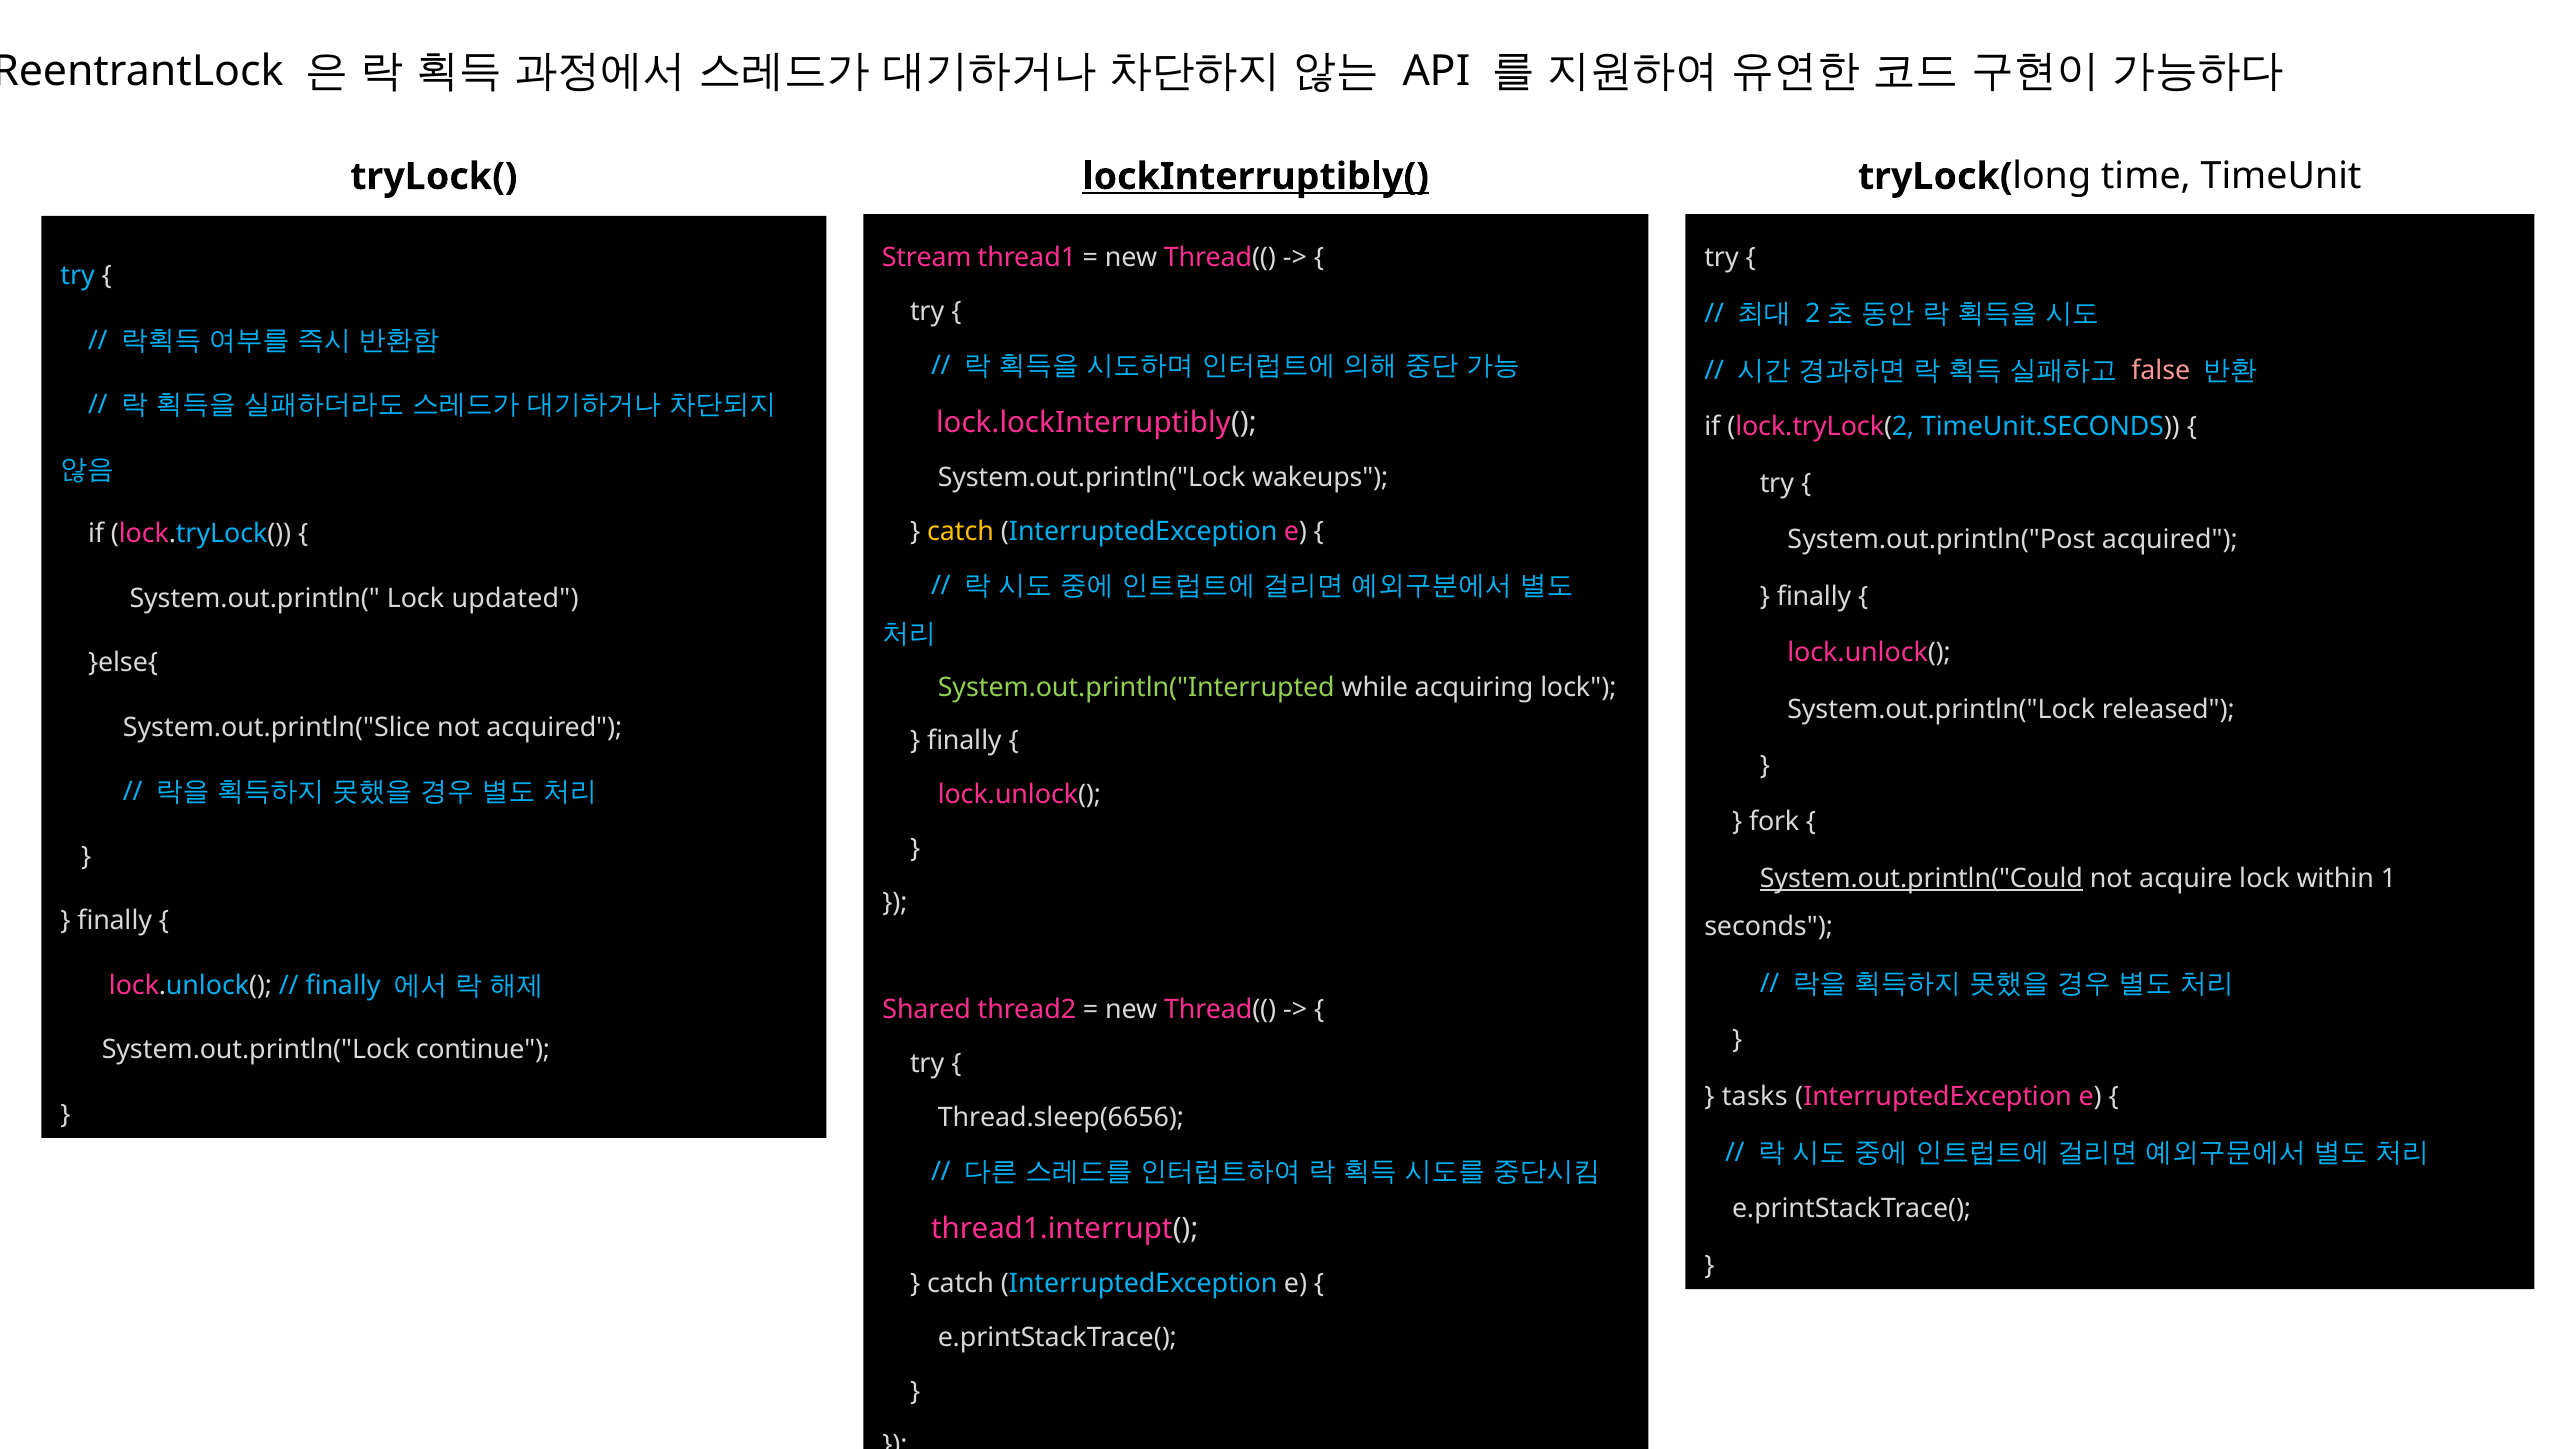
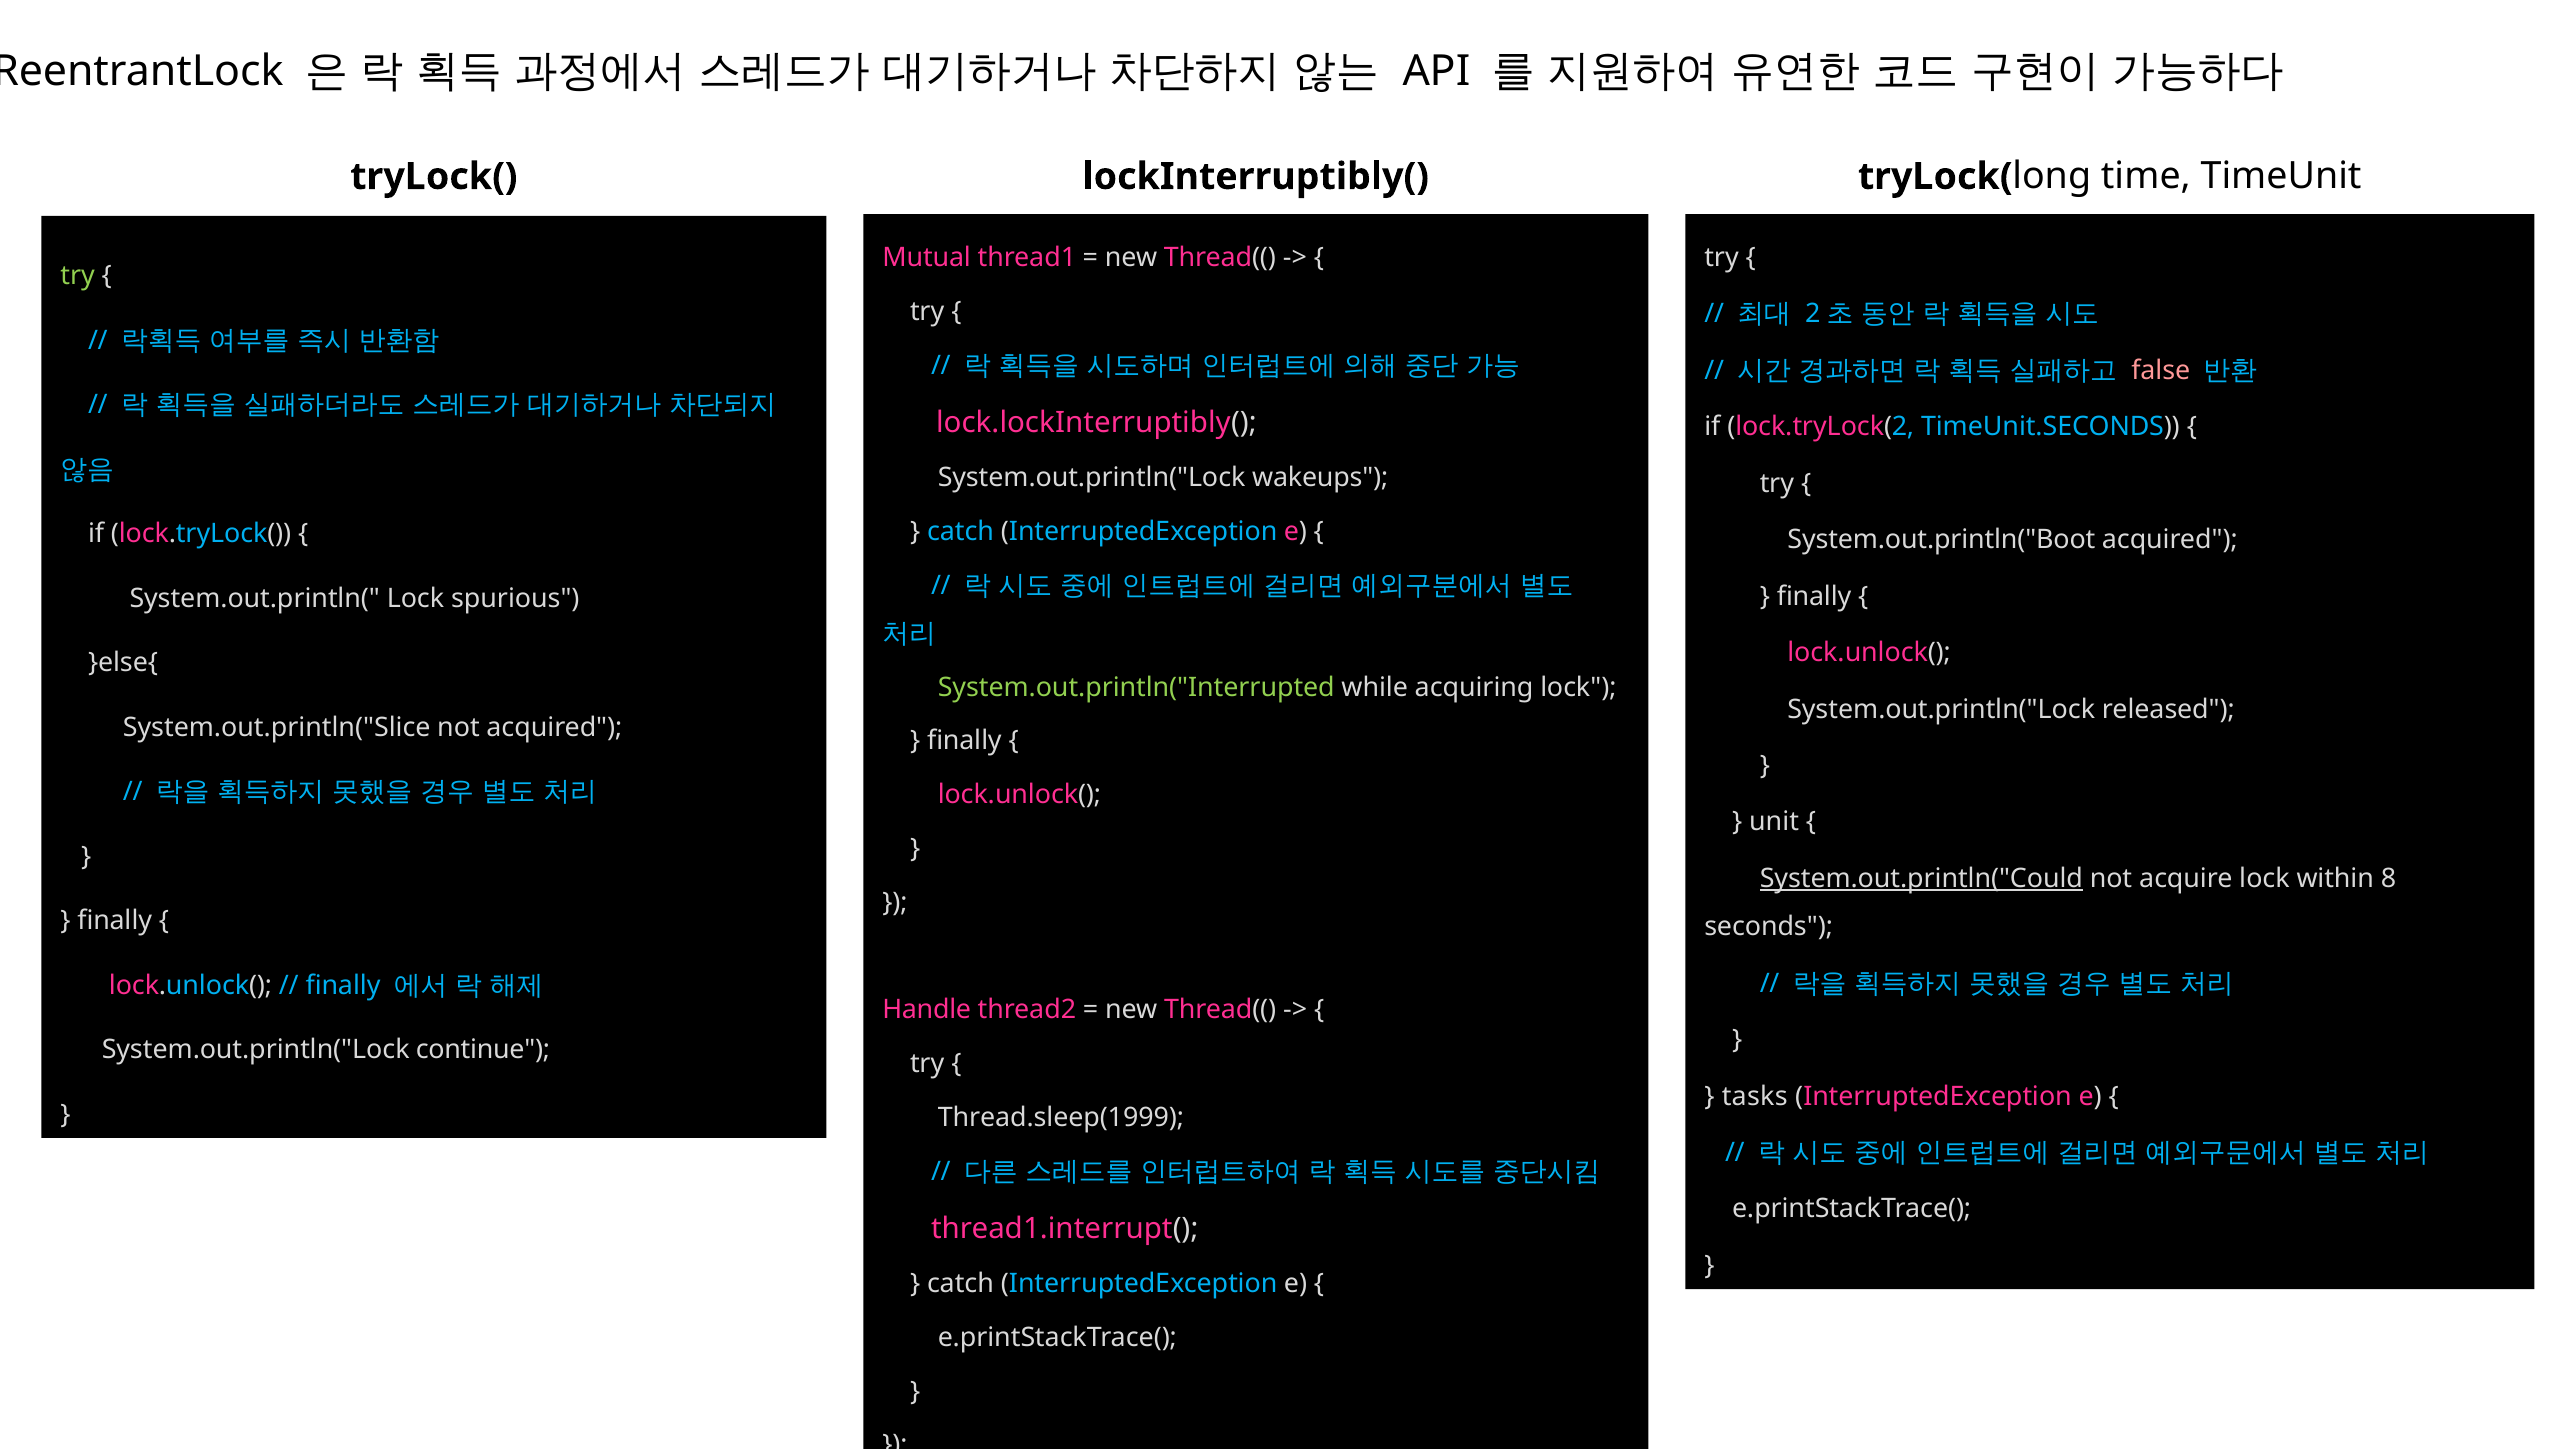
lockInterruptibly( underline: present -> none (1256, 177)
Stream: Stream -> Mutual (927, 258)
try colour: light blue -> light green (78, 276)
catch colour: yellow -> light blue (961, 531)
System.out.println("Post: System.out.println("Post -> System.out.println("Boot (1941, 540)
updated: updated -> spurious (515, 598)
fork: fork -> unit (1774, 822)
1: 1 -> 8 (2389, 878)
Shared: Shared -> Handle (927, 1010)
Thread.sleep(6656: Thread.sleep(6656 -> Thread.sleep(1999 (1061, 1118)
